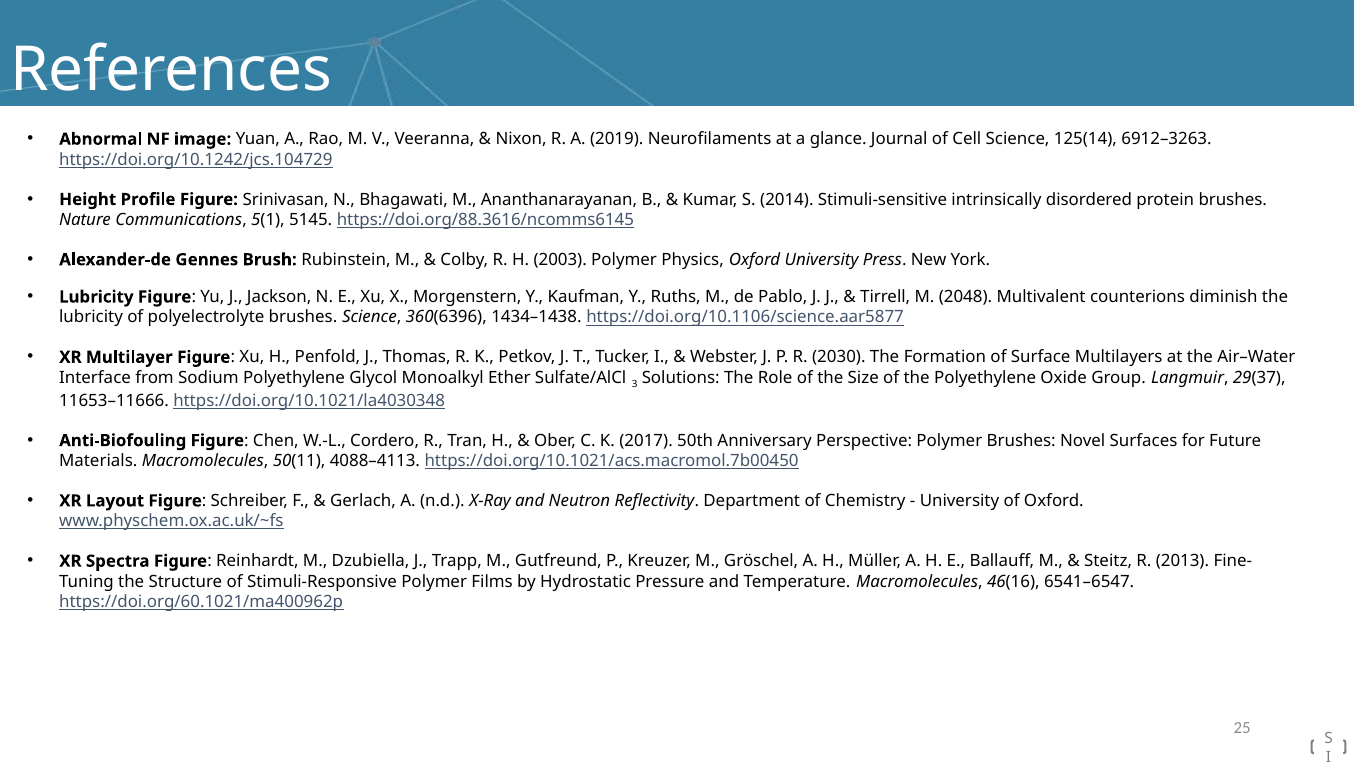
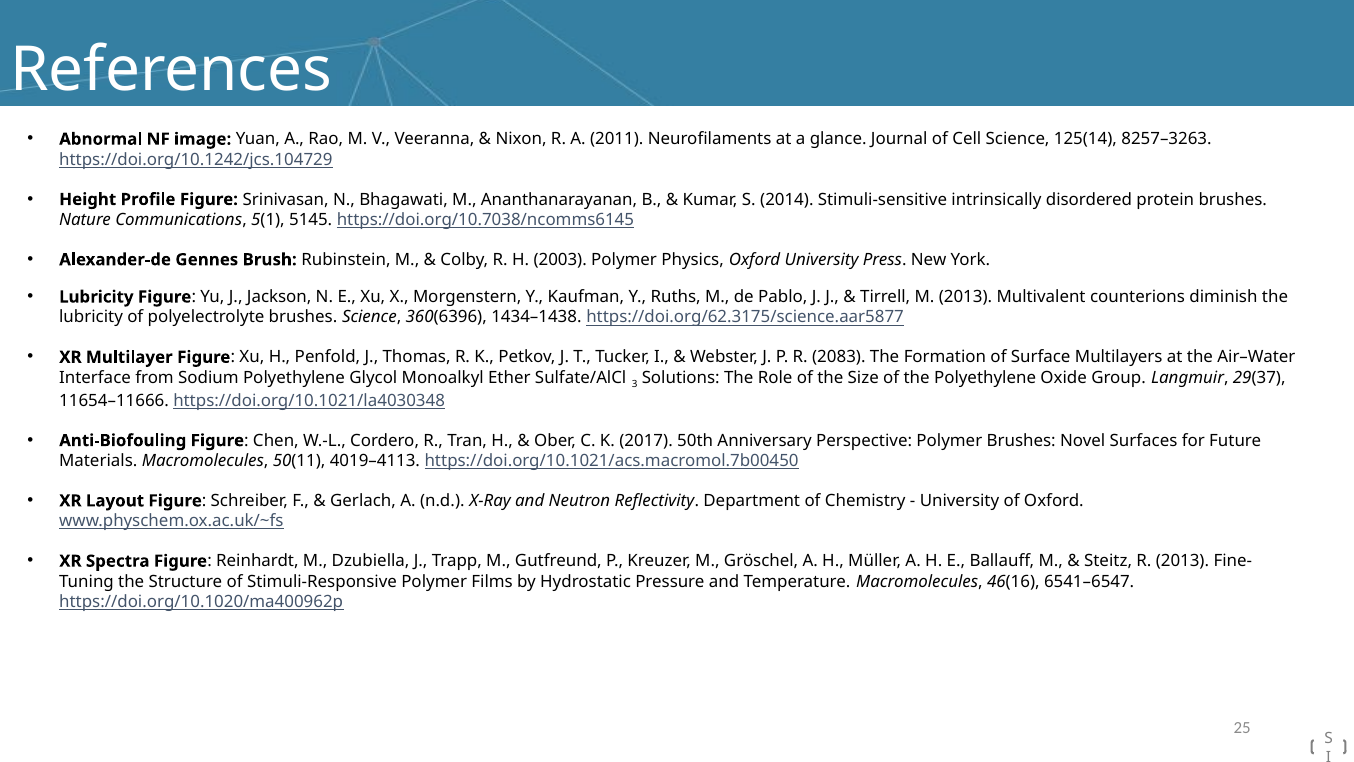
2019: 2019 -> 2011 (617, 139)
6912–3263: 6912–3263 -> 8257–3263 (1167, 139)
https://doi.org/88.3616/ncomms6145: https://doi.org/88.3616/ncomms6145 -> https://doi.org/10.7038/ncomms6145 (485, 220)
M 2048: 2048 -> 2013 (965, 297)
https://doi.org/10.1106/science.aar5877: https://doi.org/10.1106/science.aar5877 -> https://doi.org/62.3175/science.aar5877 (745, 317)
2030: 2030 -> 2083 (839, 357)
11653–11666: 11653–11666 -> 11654–11666 (114, 400)
4088–4113: 4088–4113 -> 4019–4113 (375, 461)
https://doi.org/60.1021/ma400962p: https://doi.org/60.1021/ma400962p -> https://doi.org/10.1020/ma400962p (201, 601)
